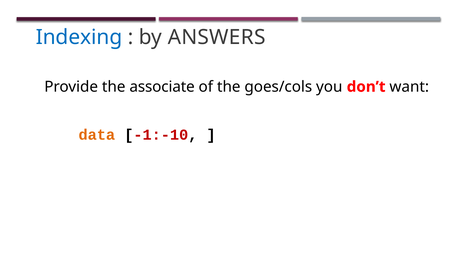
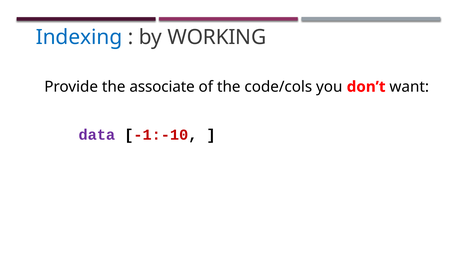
ANSWERS: ANSWERS -> WORKING (217, 37)
goes/cols: goes/cols -> code/cols (278, 87)
data colour: orange -> purple (97, 135)
